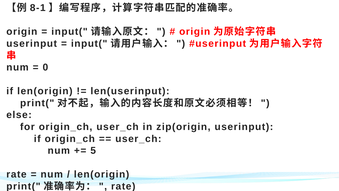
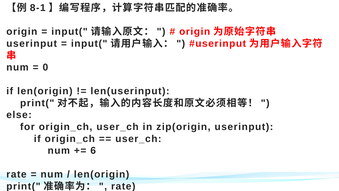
5: 5 -> 6 (93, 150)
